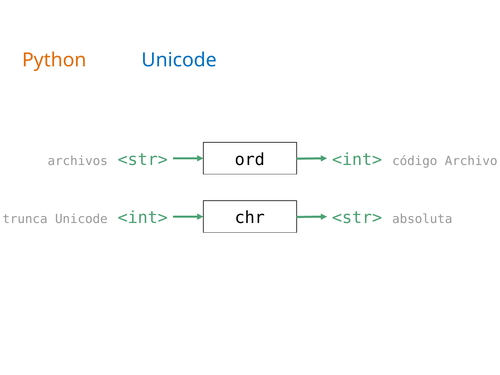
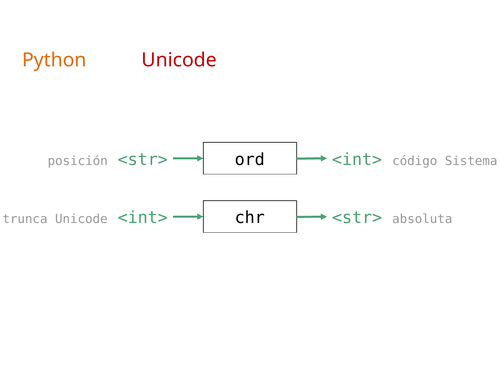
Unicode colour: blue -> red (179, 60)
archivos: archivos -> posición (78, 161)
Archivo: Archivo -> Sistema (471, 161)
